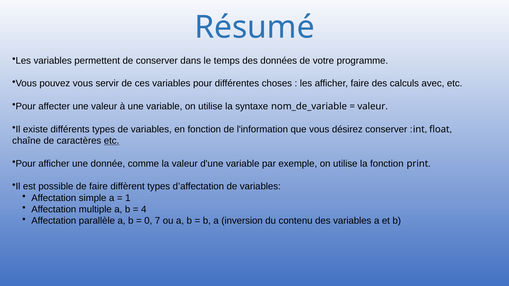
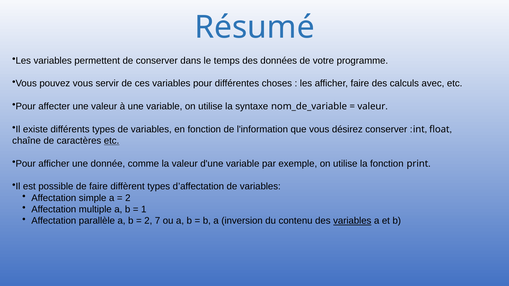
1: 1 -> 2 (128, 198)
4: 4 -> 1 (144, 210)
0: 0 -> 2 (148, 221)
variables underline: none -> present (352, 221)
